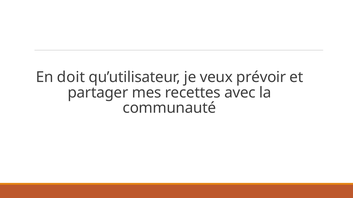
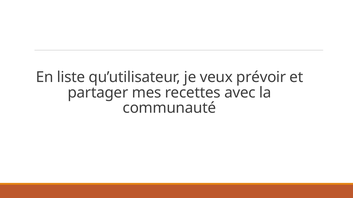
doit: doit -> liste (71, 77)
